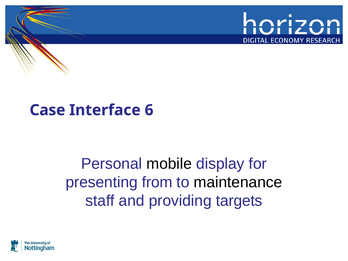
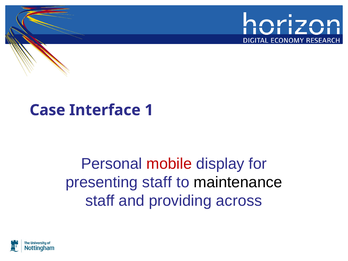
6: 6 -> 1 (149, 110)
mobile colour: black -> red (169, 164)
presenting from: from -> staff (157, 182)
targets: targets -> across (239, 201)
